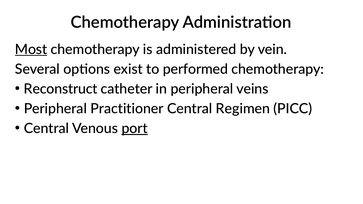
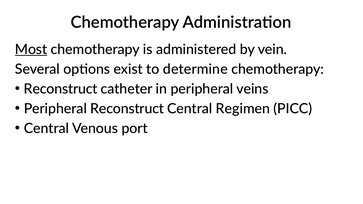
performed: performed -> determine (195, 69)
Peripheral Practitioner: Practitioner -> Reconstruct (127, 109)
port underline: present -> none (135, 129)
